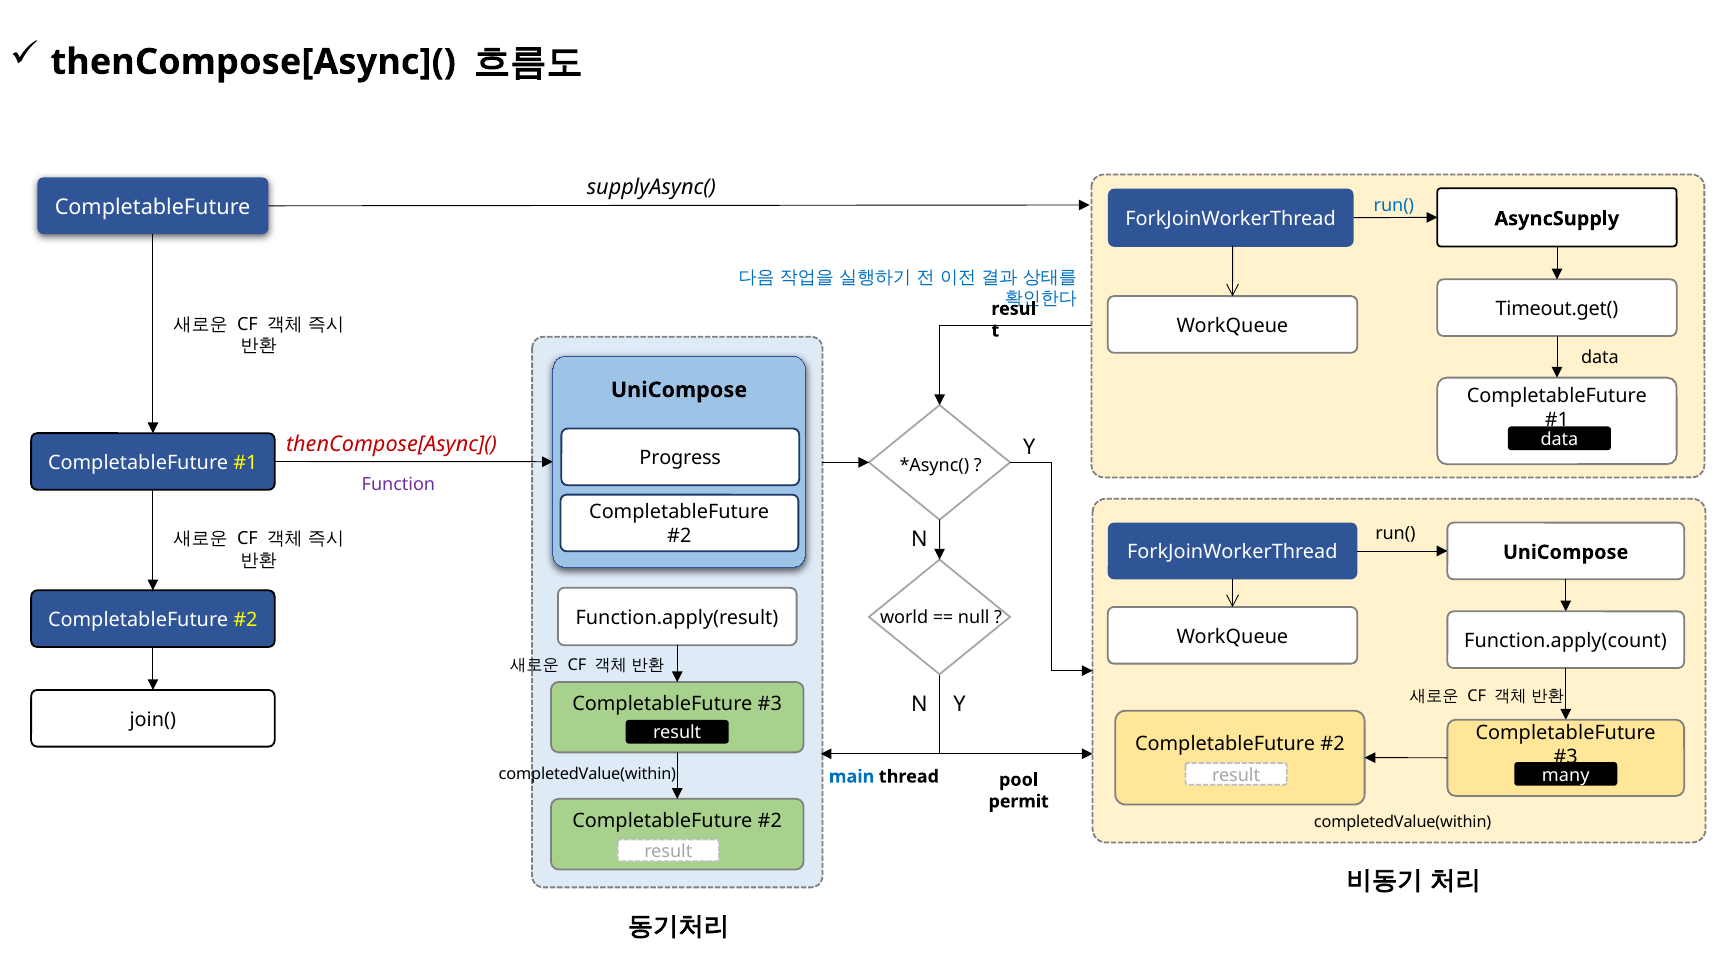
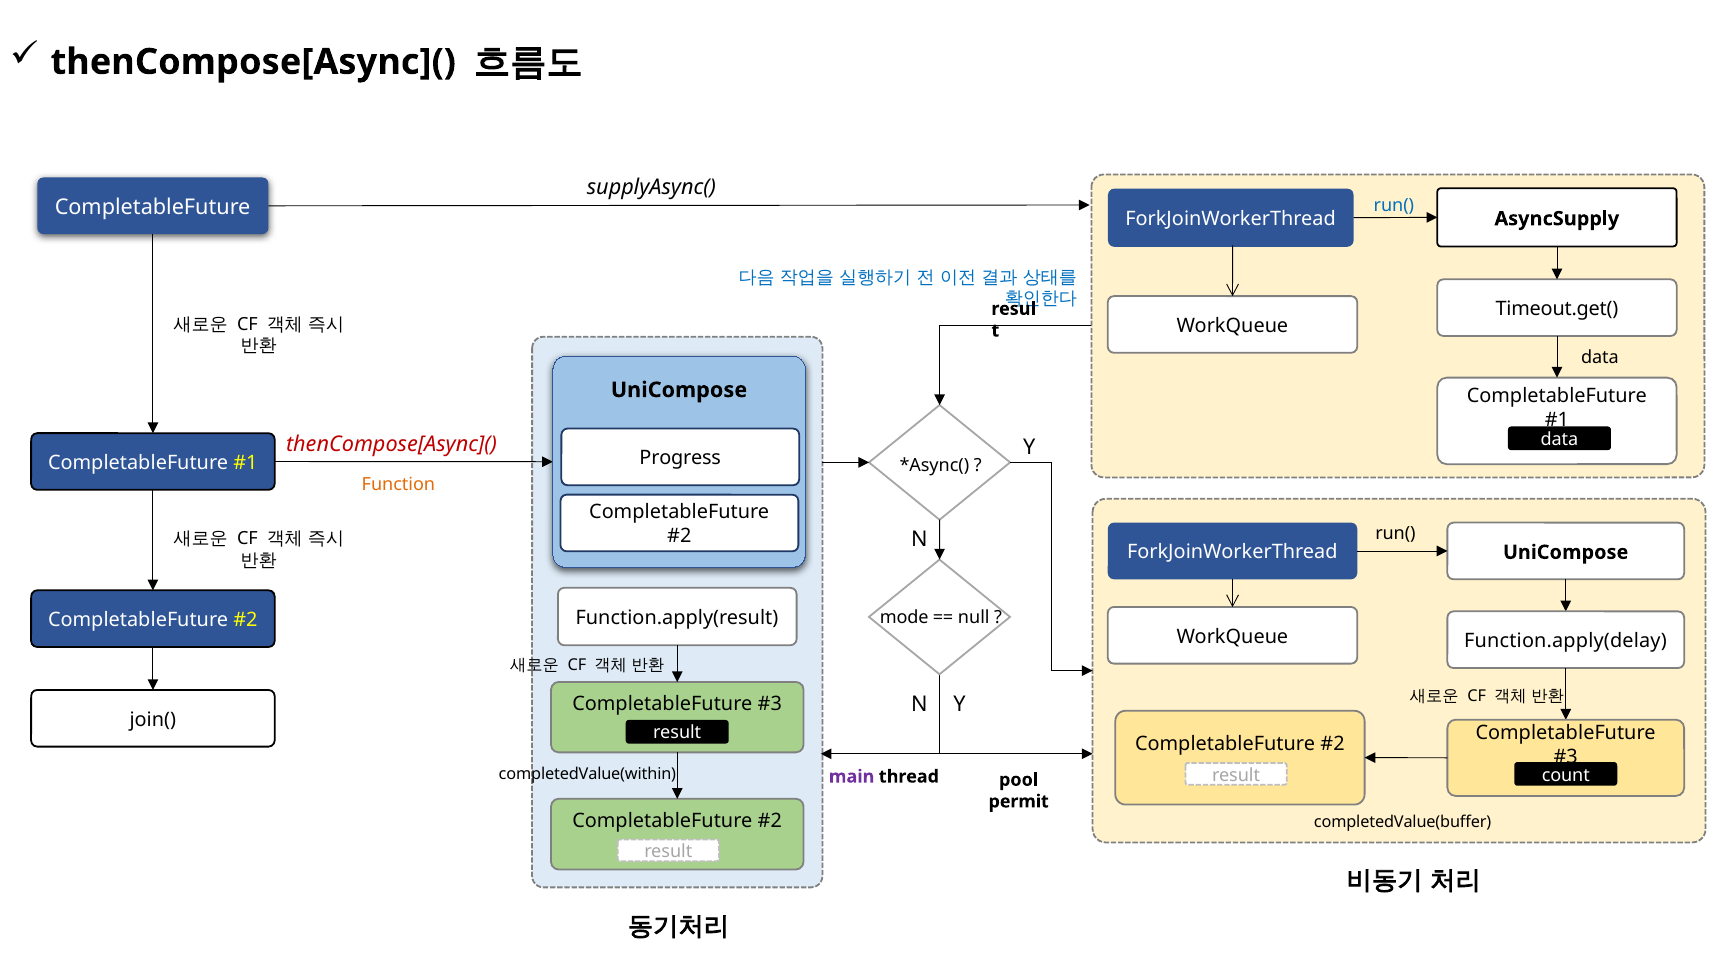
Function colour: purple -> orange (398, 485)
world: world -> mode (904, 618)
Function.apply(count: Function.apply(count -> Function.apply(delay (1565, 641)
many: many -> count (1566, 775)
main colour: blue -> purple (852, 777)
completedValue(within: completedValue(within -> completedValue(buffer (1403, 822)
